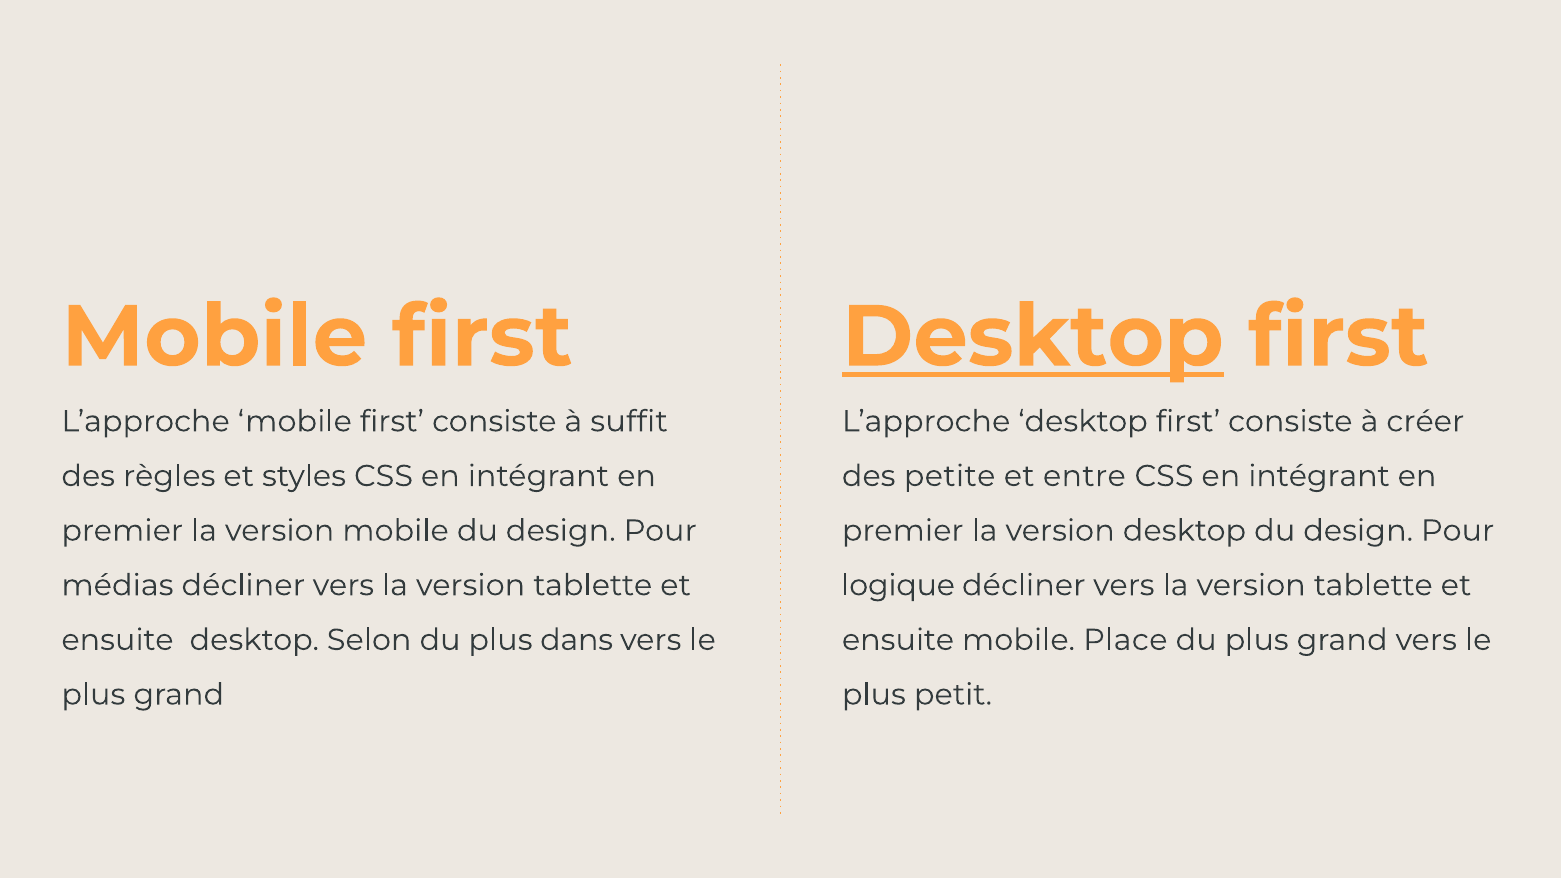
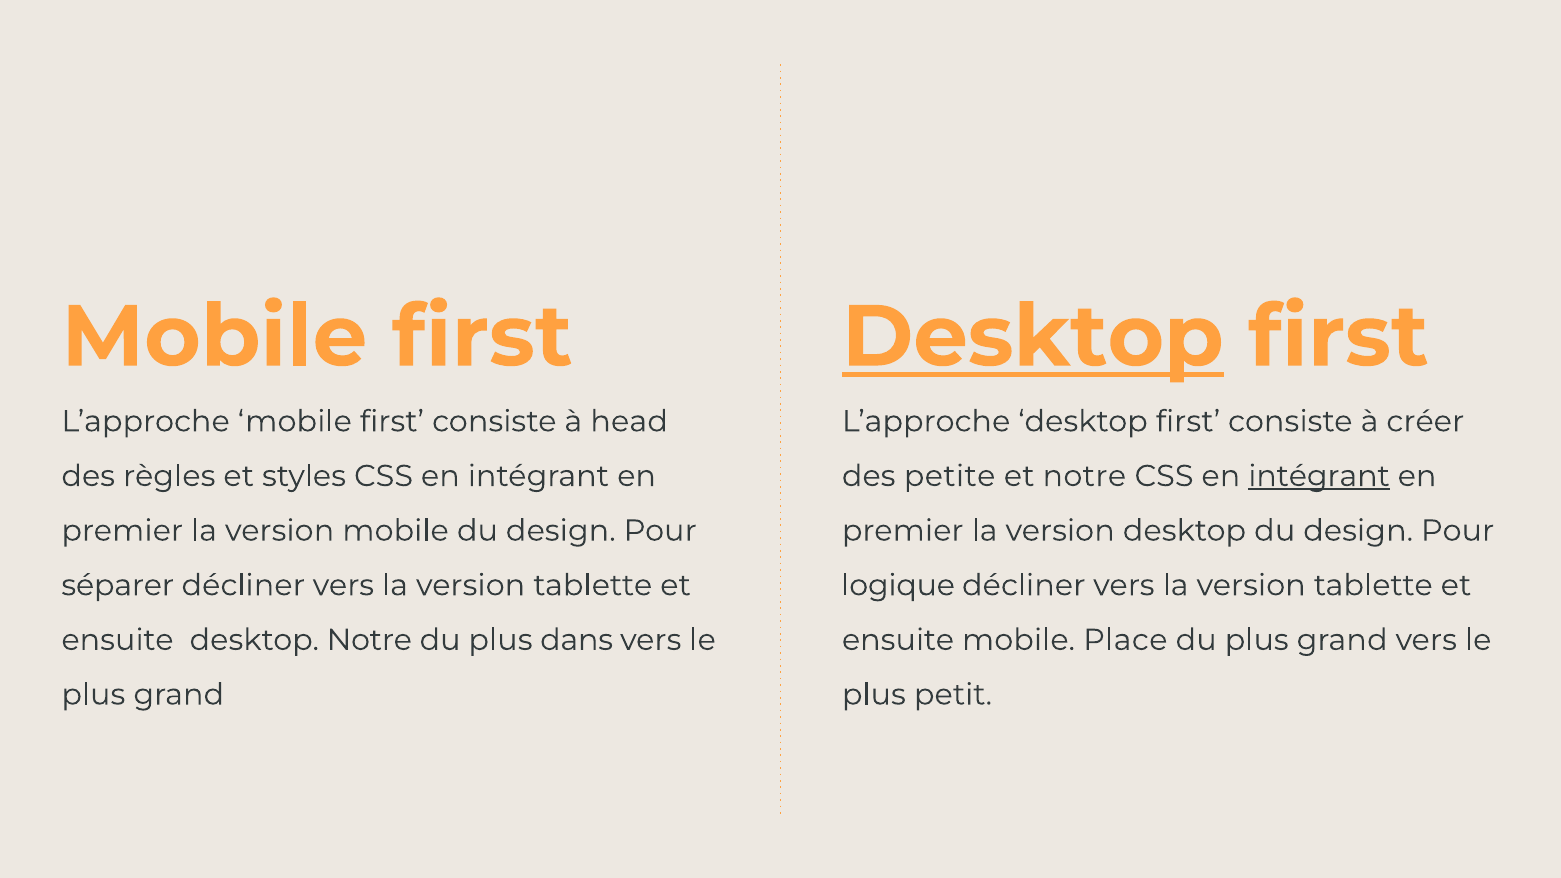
suffit: suffit -> head (629, 421)
et entre: entre -> notre (1084, 476)
intégrant underline: none -> present (1319, 476)
médias: médias -> séparer (118, 585)
desktop Selon: Selon -> Notre (369, 640)
